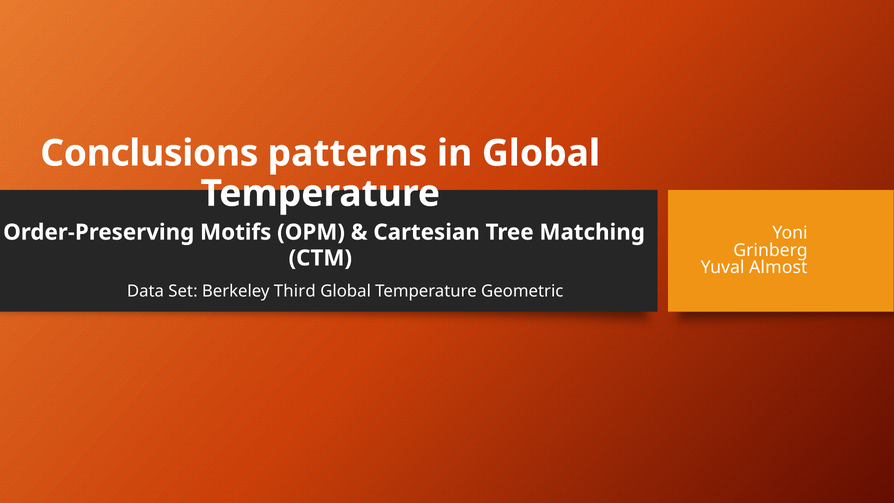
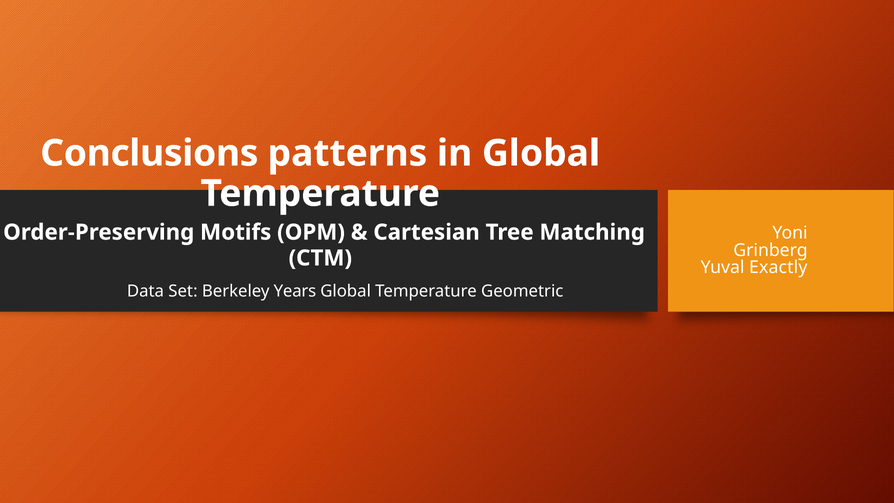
Almost: Almost -> Exactly (778, 267)
Third: Third -> Years (295, 291)
